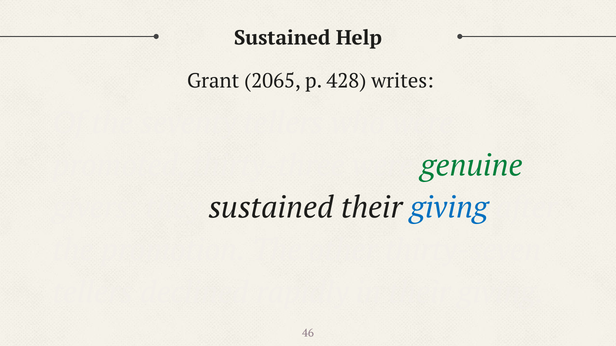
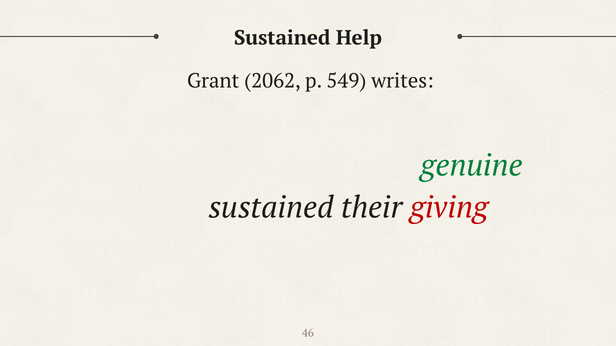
2065: 2065 -> 2062 (273, 81)
428: 428 -> 549 (346, 81)
giving colour: blue -> red (449, 208)
